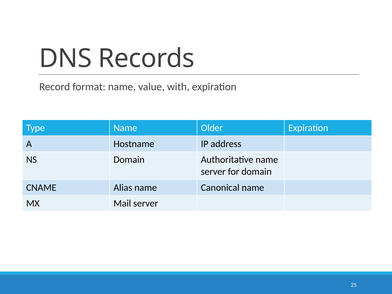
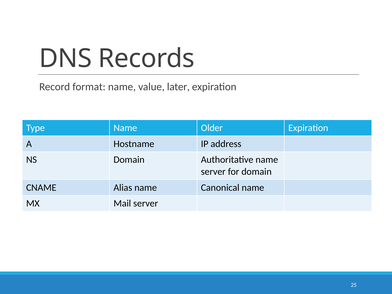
with: with -> later (178, 87)
